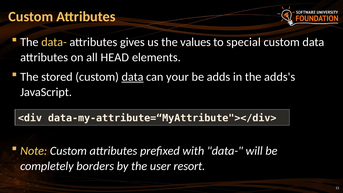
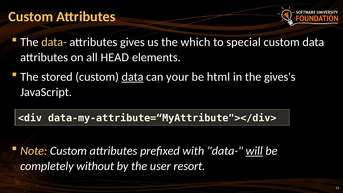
values: values -> which (195, 42)
adds: adds -> html (218, 77)
adds's: adds's -> gives's (280, 77)
will underline: none -> present (254, 151)
borders: borders -> without (95, 166)
